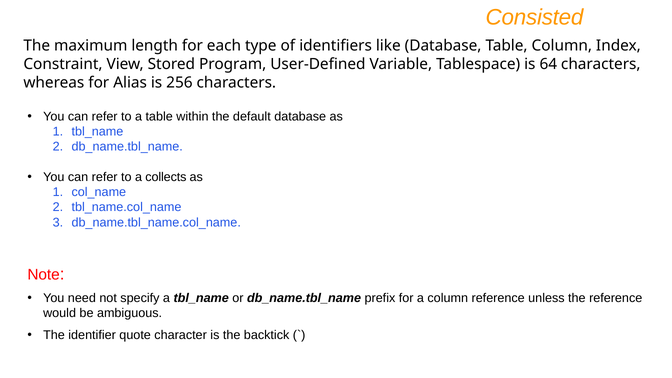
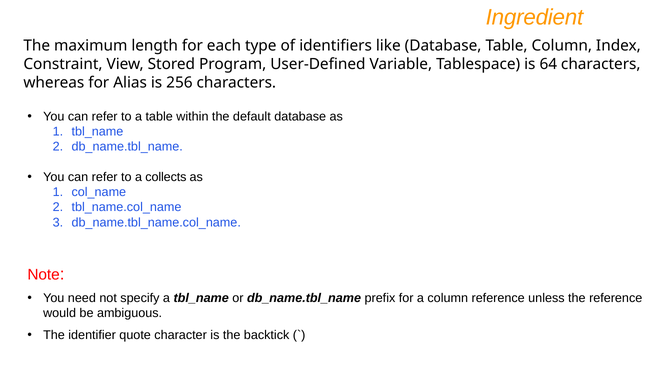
Consisted: Consisted -> Ingredient (535, 17)
